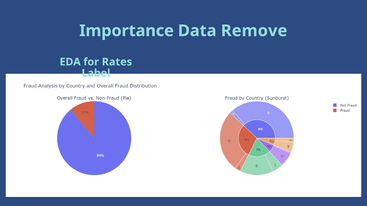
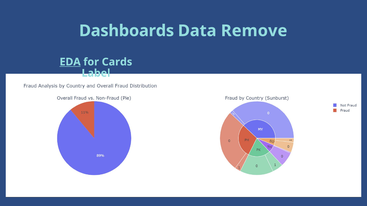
Importance: Importance -> Dashboards (127, 31)
EDA underline: none -> present (70, 62)
Rates: Rates -> Cards (117, 62)
